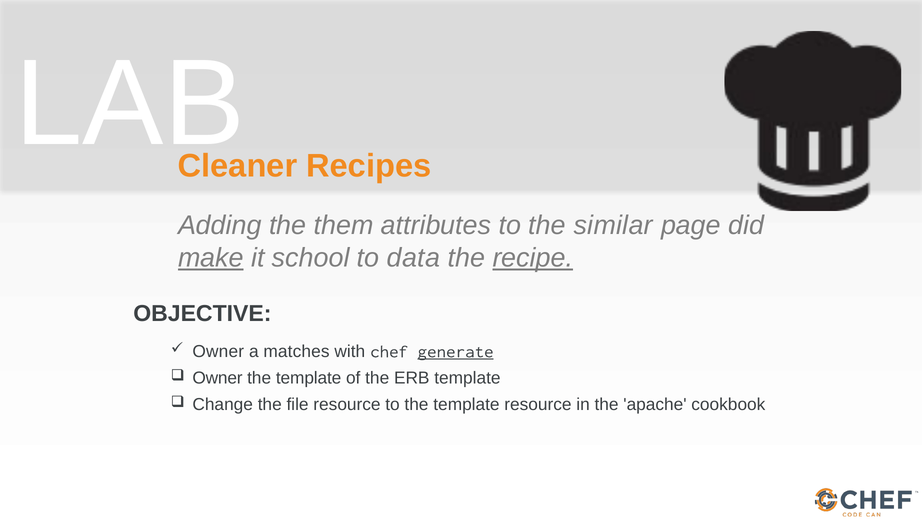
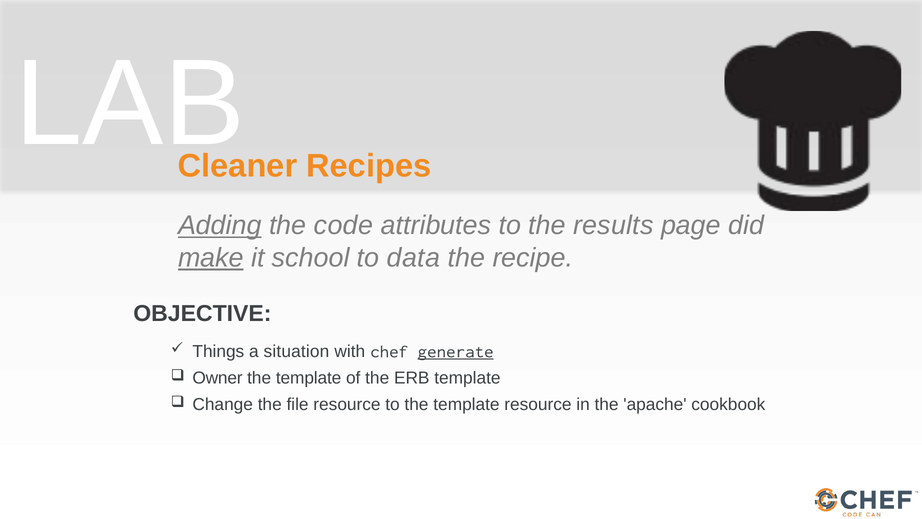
Adding underline: none -> present (220, 225)
them: them -> code (343, 225)
similar: similar -> results (613, 225)
recipe underline: present -> none (533, 258)
Owner: Owner -> Things (218, 351)
matches: matches -> situation (296, 351)
